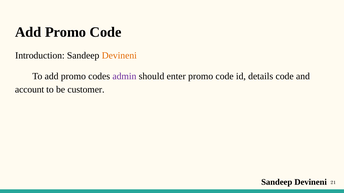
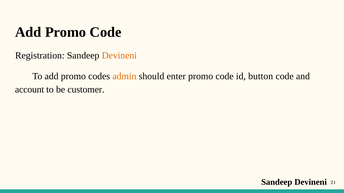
Introduction: Introduction -> Registration (40, 56)
admin colour: purple -> orange (124, 76)
details: details -> button (261, 76)
